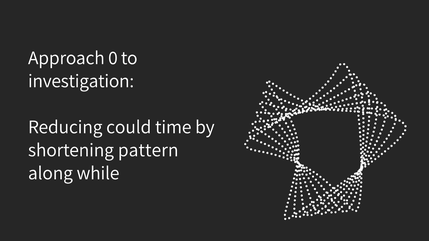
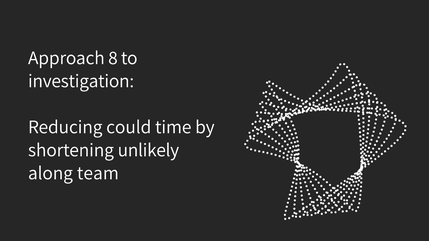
0: 0 -> 8 (113, 58)
pattern: pattern -> unlikely (148, 150)
while: while -> team (98, 173)
